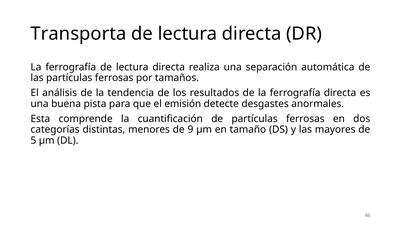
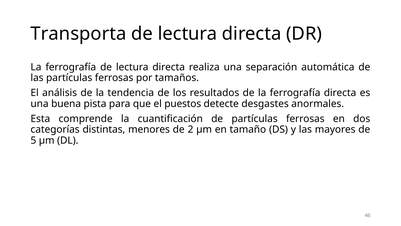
emisión: emisión -> puestos (183, 104)
9: 9 -> 2 (190, 129)
